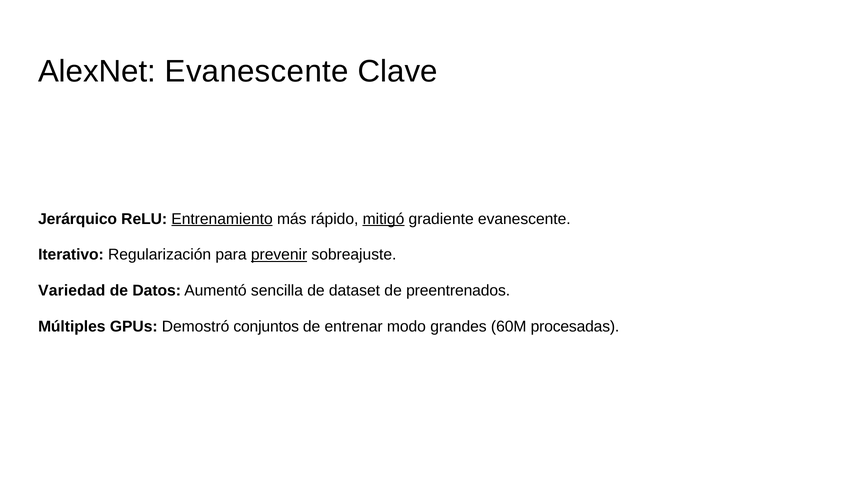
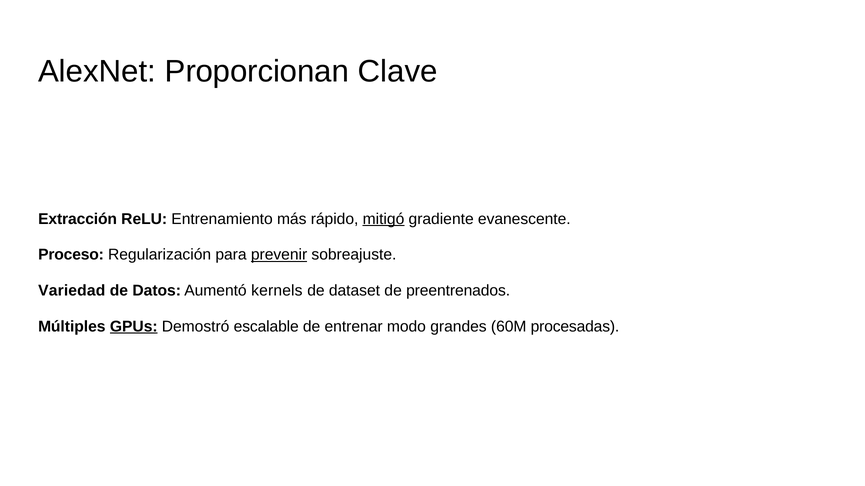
AlexNet Evanescente: Evanescente -> Proporcionan (257, 72)
Jerárquico: Jerárquico -> Extracción (78, 219)
Entrenamiento underline: present -> none (222, 219)
Iterativo: Iterativo -> Proceso (71, 255)
sencilla: sencilla -> kernels (277, 291)
GPUs underline: none -> present (134, 327)
conjuntos: conjuntos -> escalable (266, 327)
